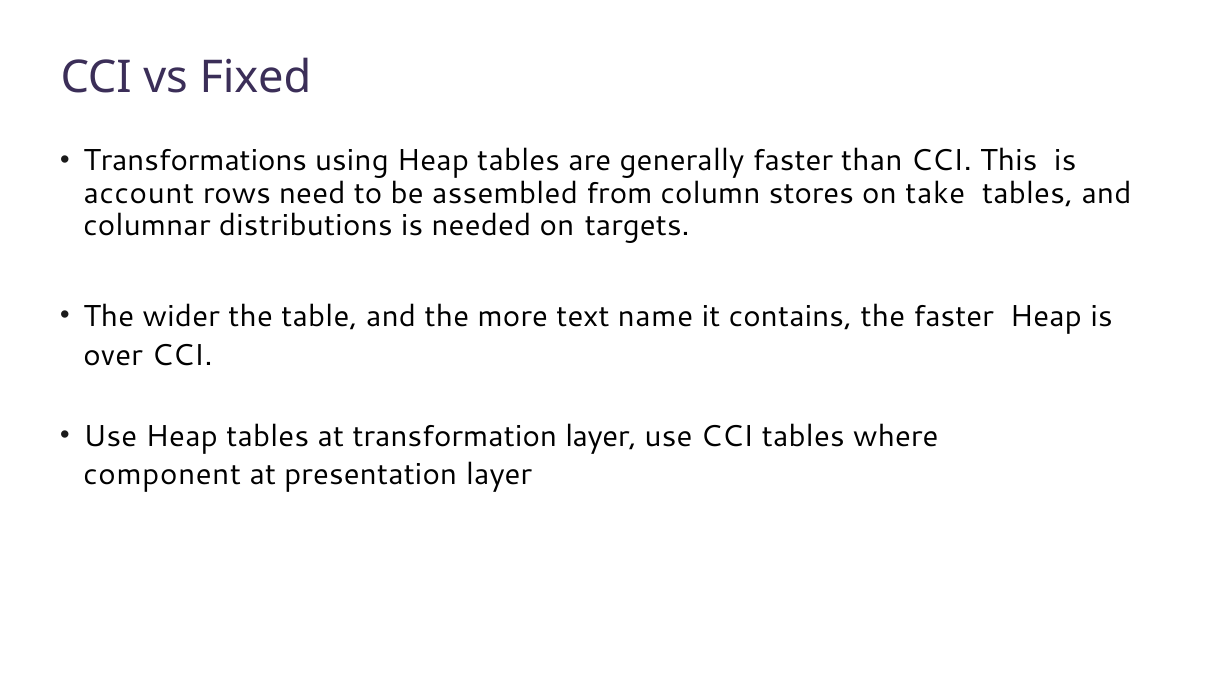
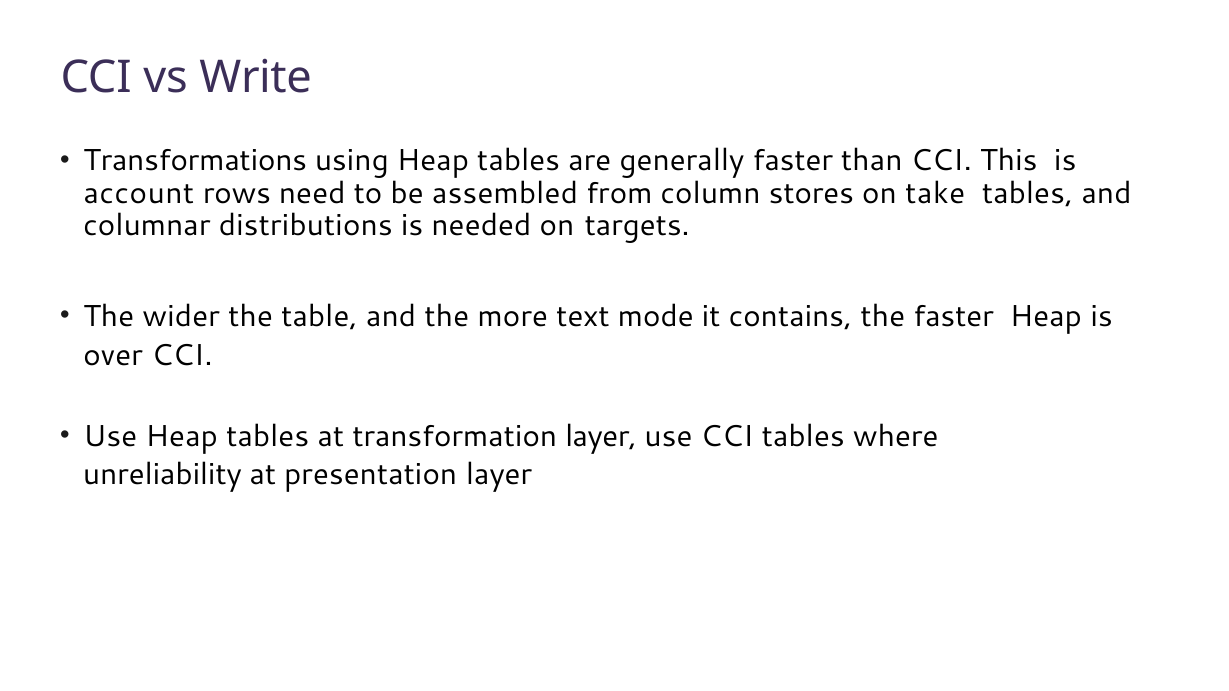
Fixed: Fixed -> Write (256, 78)
name: name -> mode (656, 317)
component: component -> unreliability (163, 475)
